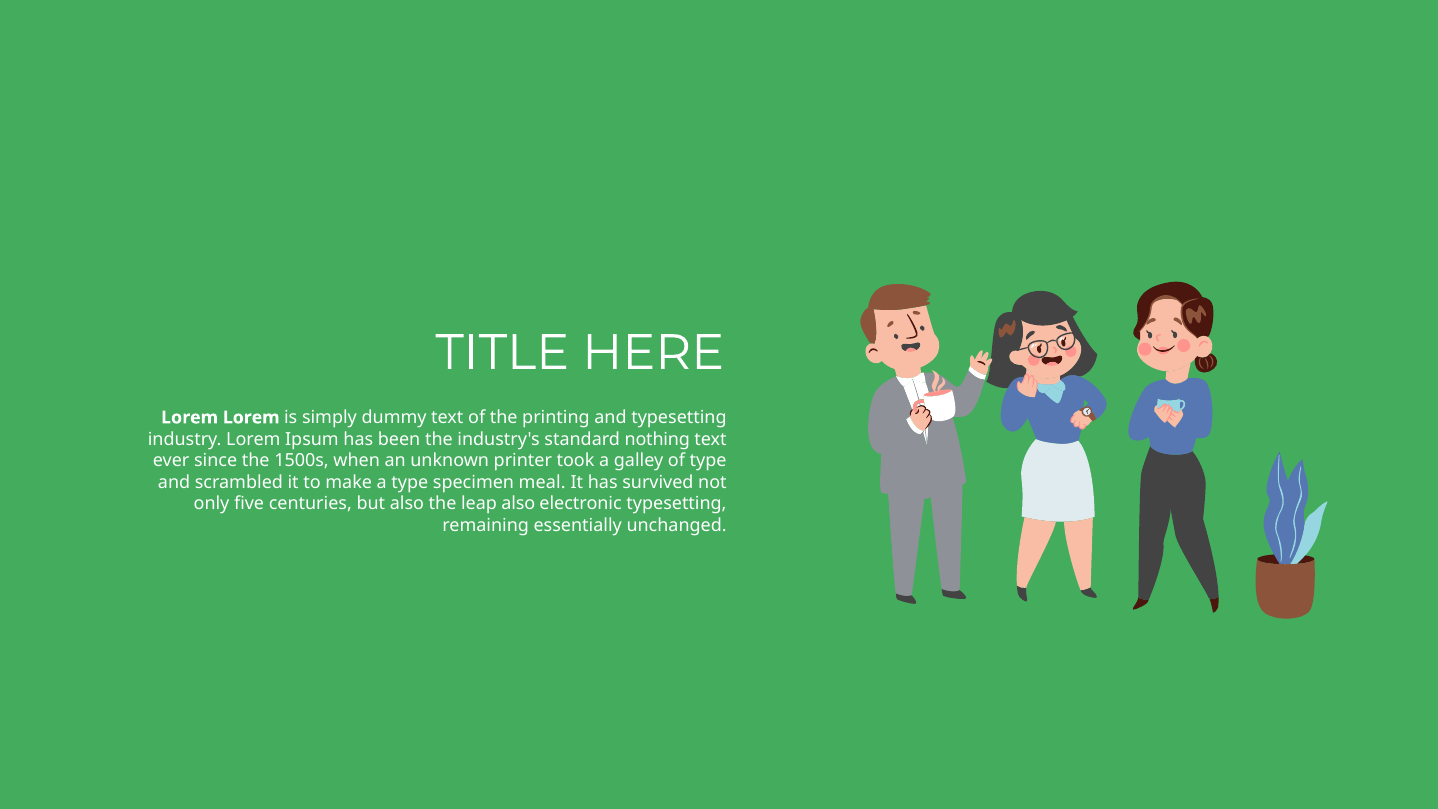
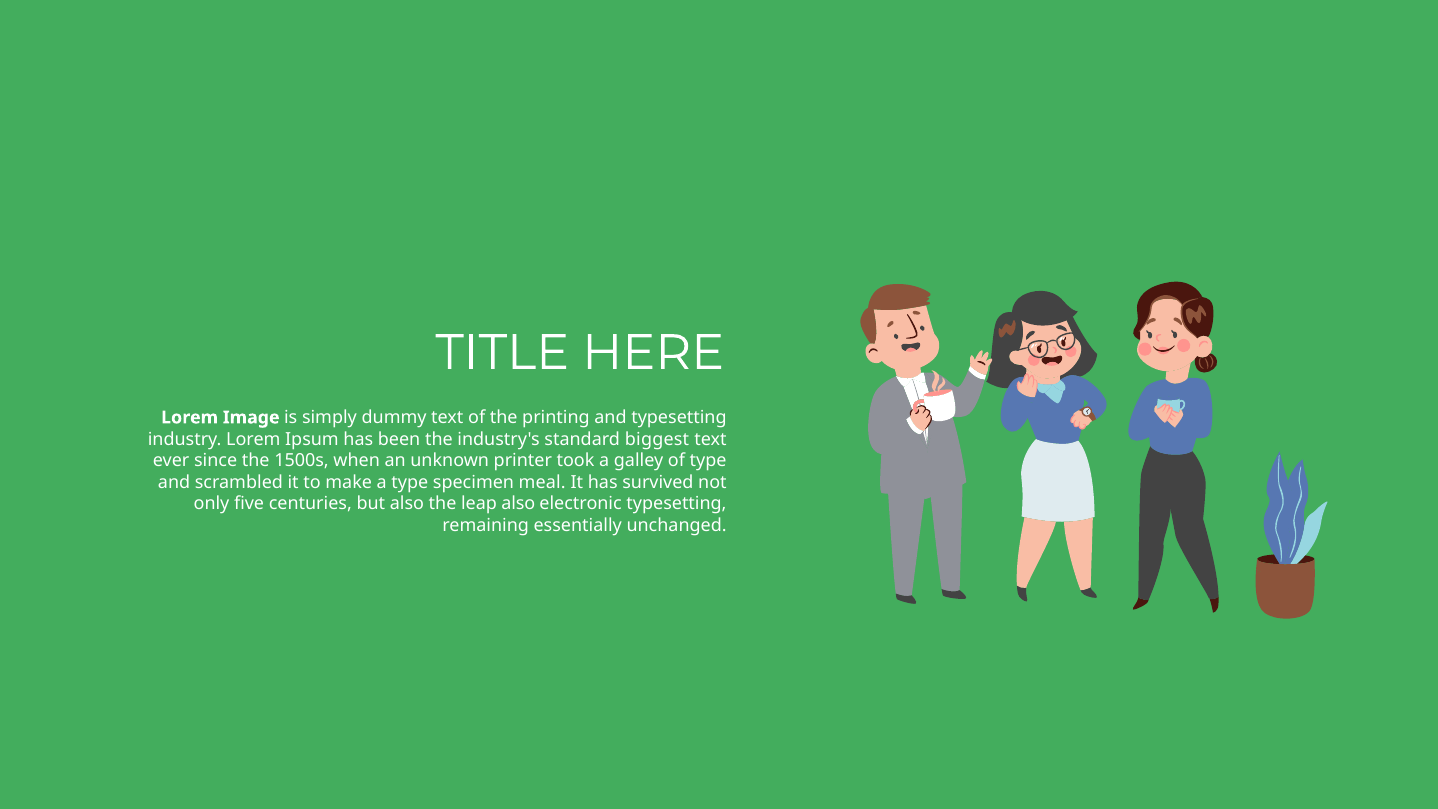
Lorem Lorem: Lorem -> Image (251, 417)
nothing: nothing -> biggest (657, 439)
